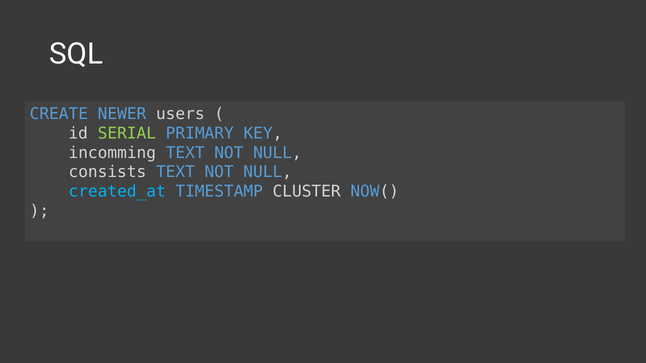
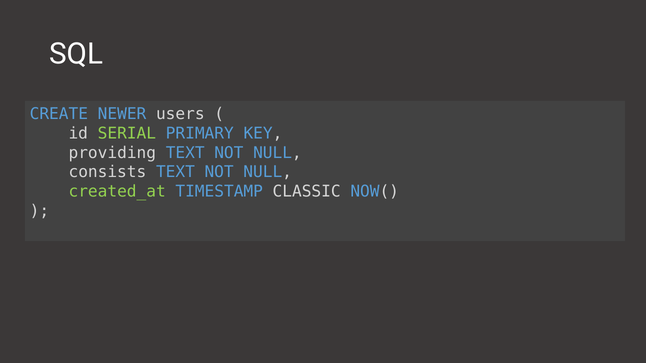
incomming: incomming -> providing (112, 153)
created_at colour: light blue -> light green (117, 192)
CLUSTER: CLUSTER -> CLASSIC (307, 192)
